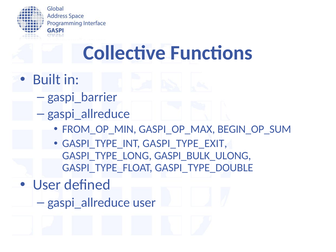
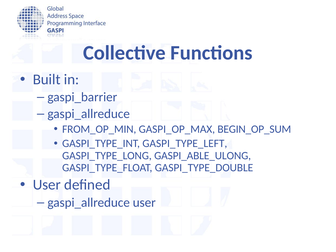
GASPI_TYPE_EXIT: GASPI_TYPE_EXIT -> GASPI_TYPE_LEFT (185, 144)
GASPI_BULK_ULONG: GASPI_BULK_ULONG -> GASPI_ABLE_ULONG (203, 156)
